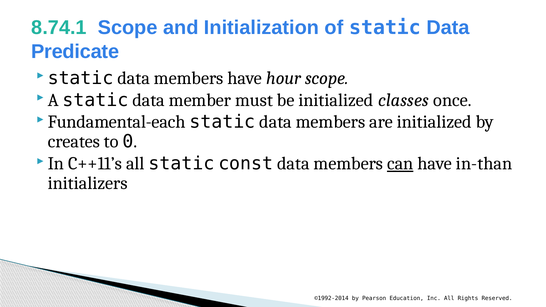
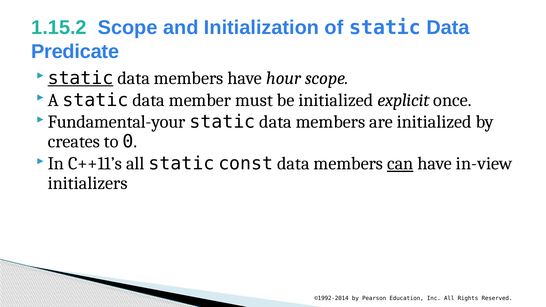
8.74.1: 8.74.1 -> 1.15.2 (59, 28)
static underline: none -> present (81, 78)
classes: classes -> explicit (404, 100)
Fundamental-each: Fundamental-each -> Fundamental-your (117, 122)
in-than: in-than -> in-view (484, 164)
